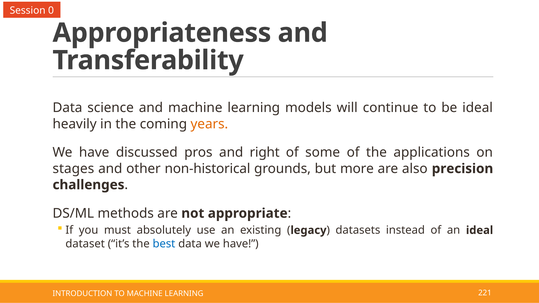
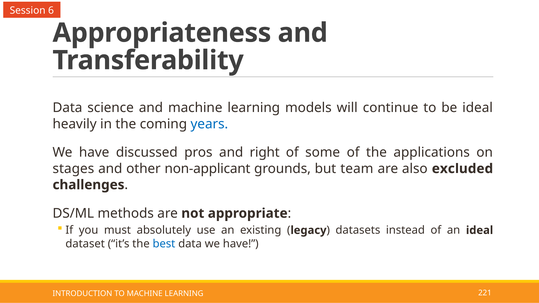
0: 0 -> 6 (51, 10)
years colour: orange -> blue (209, 124)
non-historical: non-historical -> non-applicant (207, 169)
more: more -> team (357, 169)
precision: precision -> excluded (462, 169)
